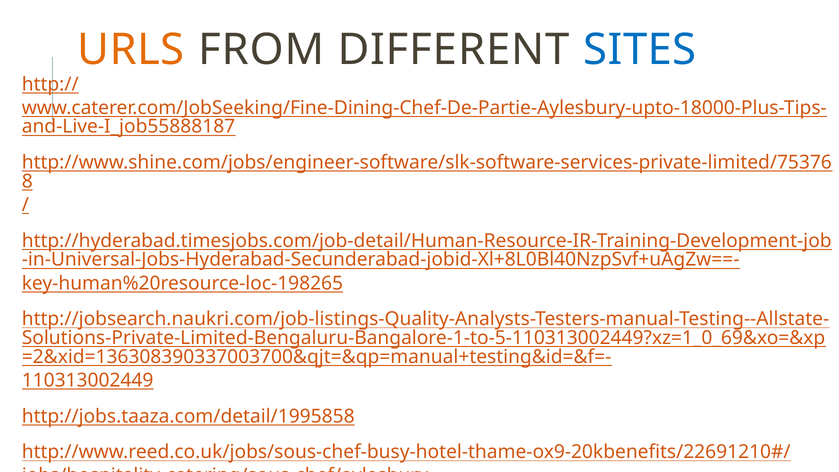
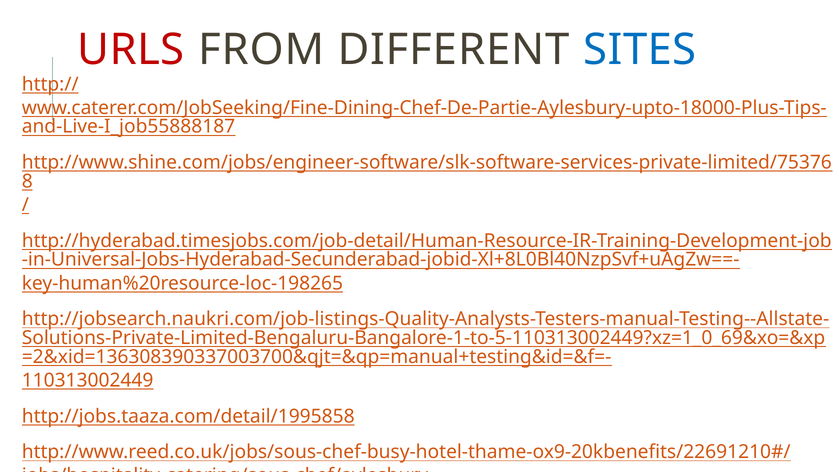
URLS colour: orange -> red (131, 50)
